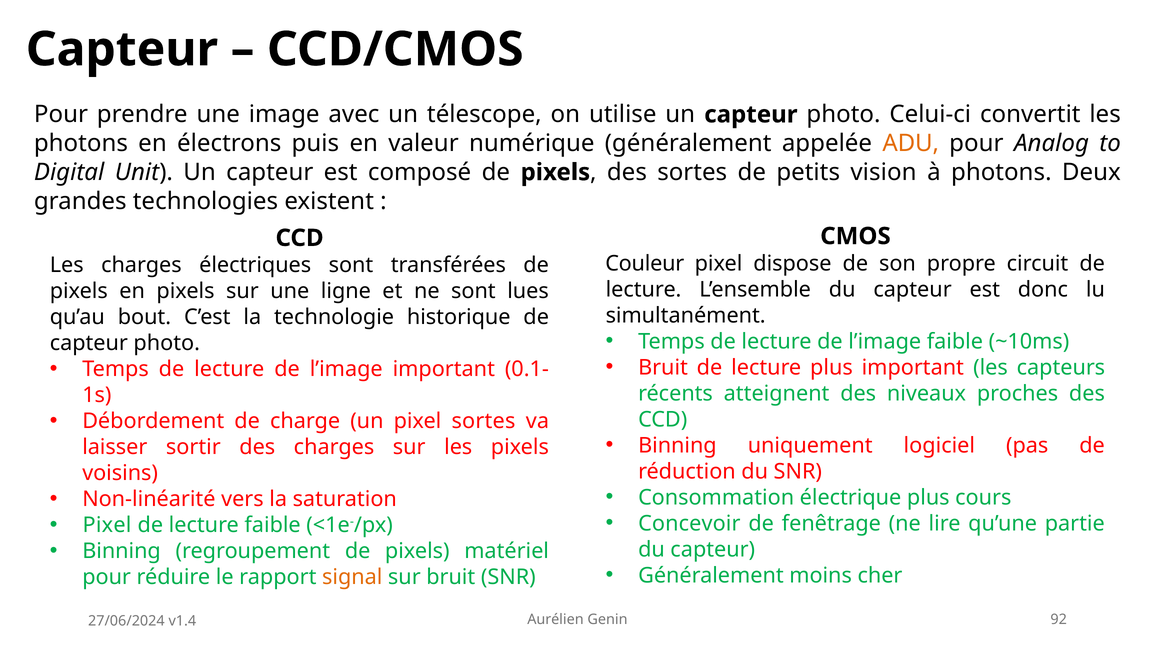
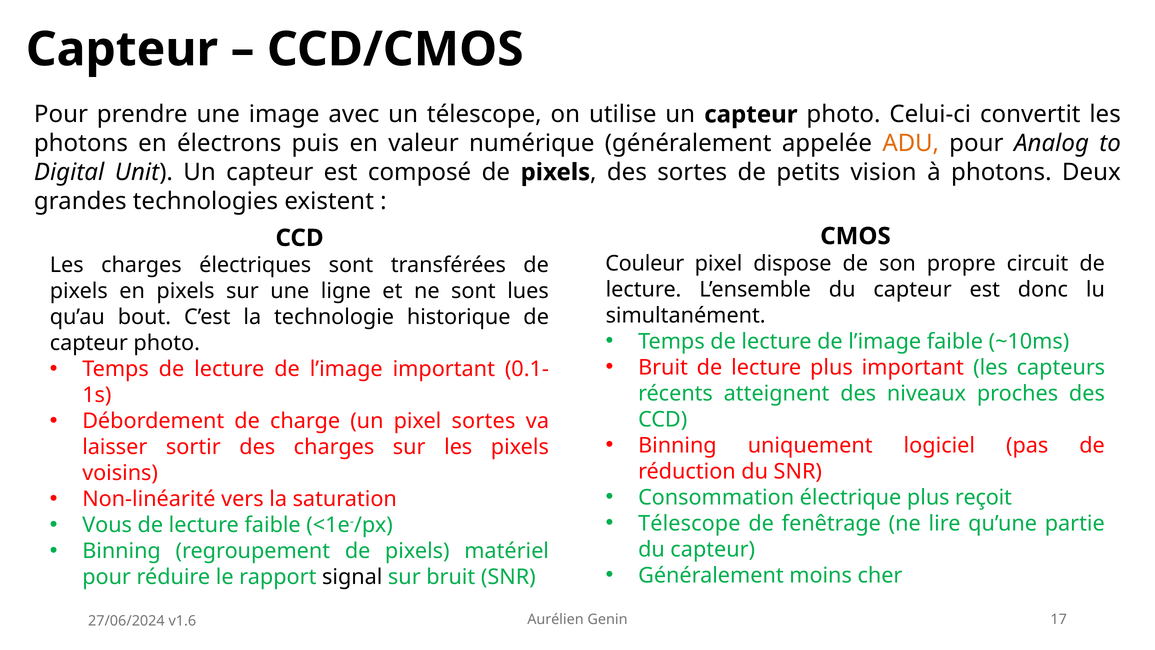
cours: cours -> reçoit (983, 497)
Concevoir: Concevoir -> Télescope (689, 523)
Pixel: Pixel -> Vous (107, 525)
signal colour: orange -> black (352, 577)
92: 92 -> 17 (1059, 619)
v1.4: v1.4 -> v1.6 (182, 620)
